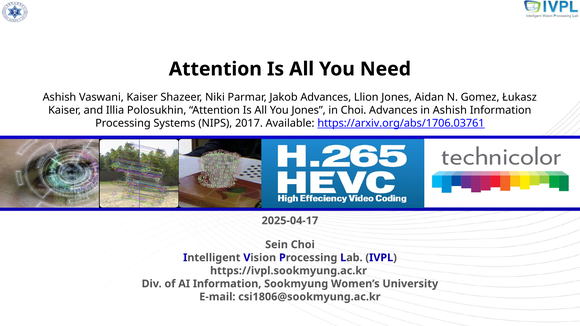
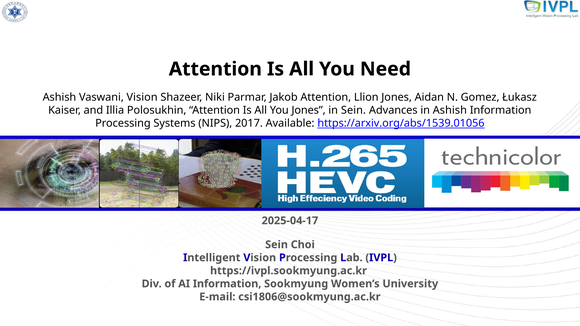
Vaswani Kaiser: Kaiser -> Vision (142, 97)
Jakob Advances: Advances -> Attention (326, 97)
in Choi: Choi -> Sein (353, 110)
https://arxiv.org/abs/1706.03761: https://arxiv.org/abs/1706.03761 -> https://arxiv.org/abs/1539.01056 (401, 123)
